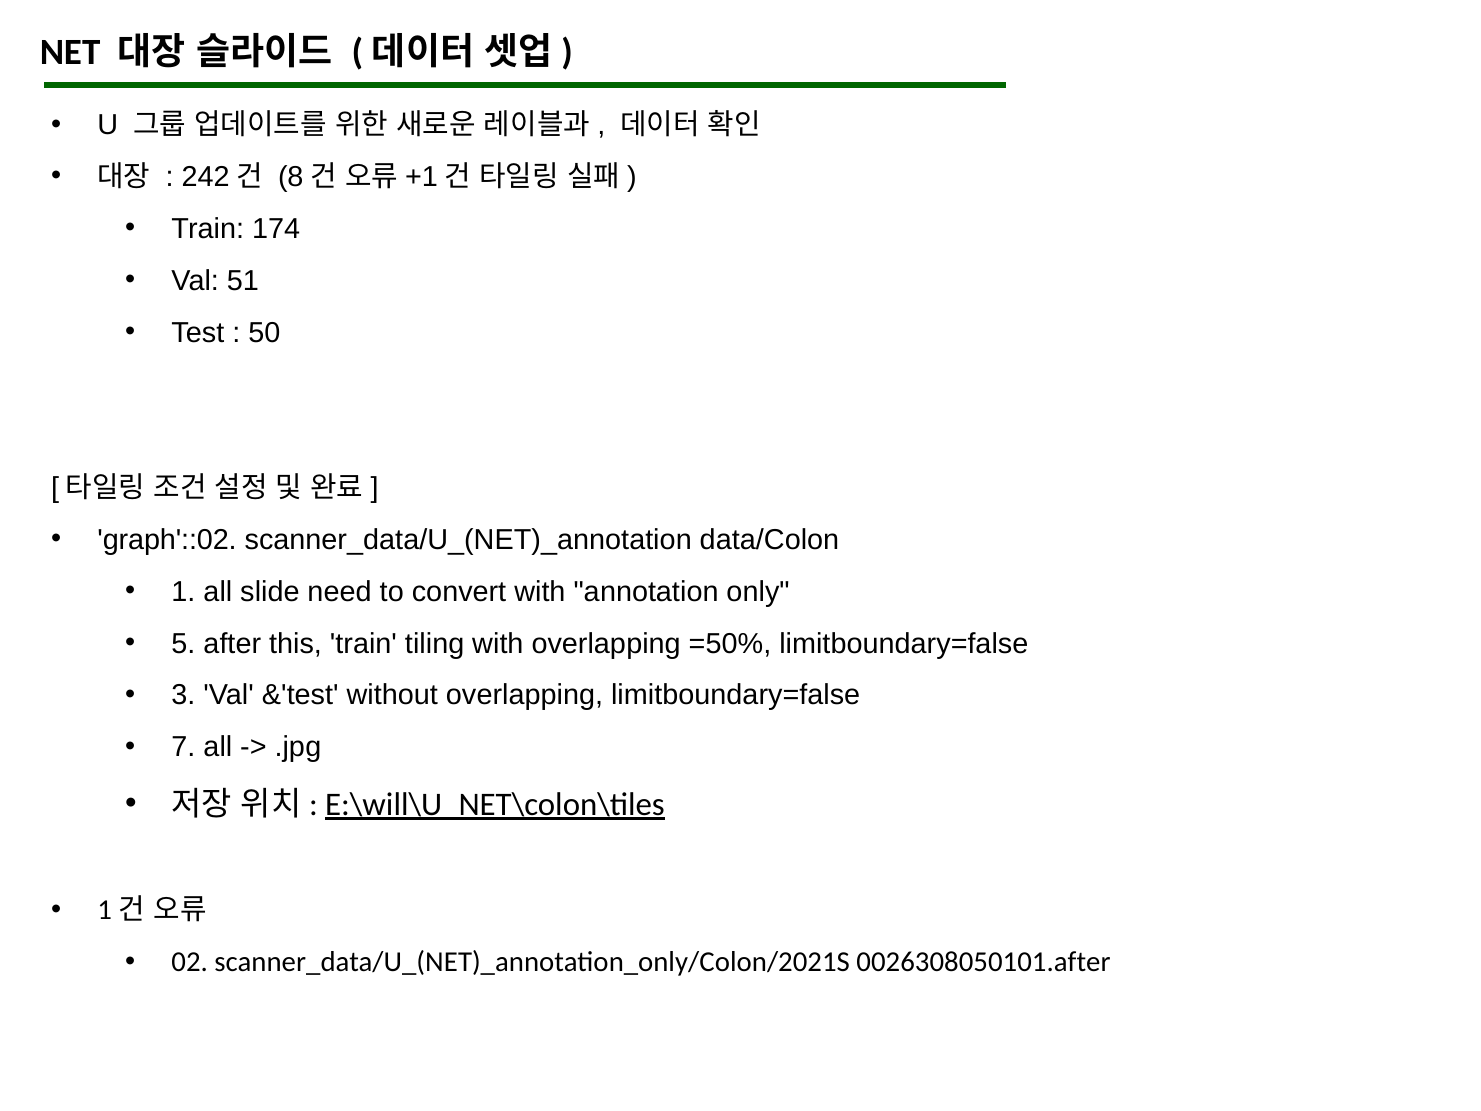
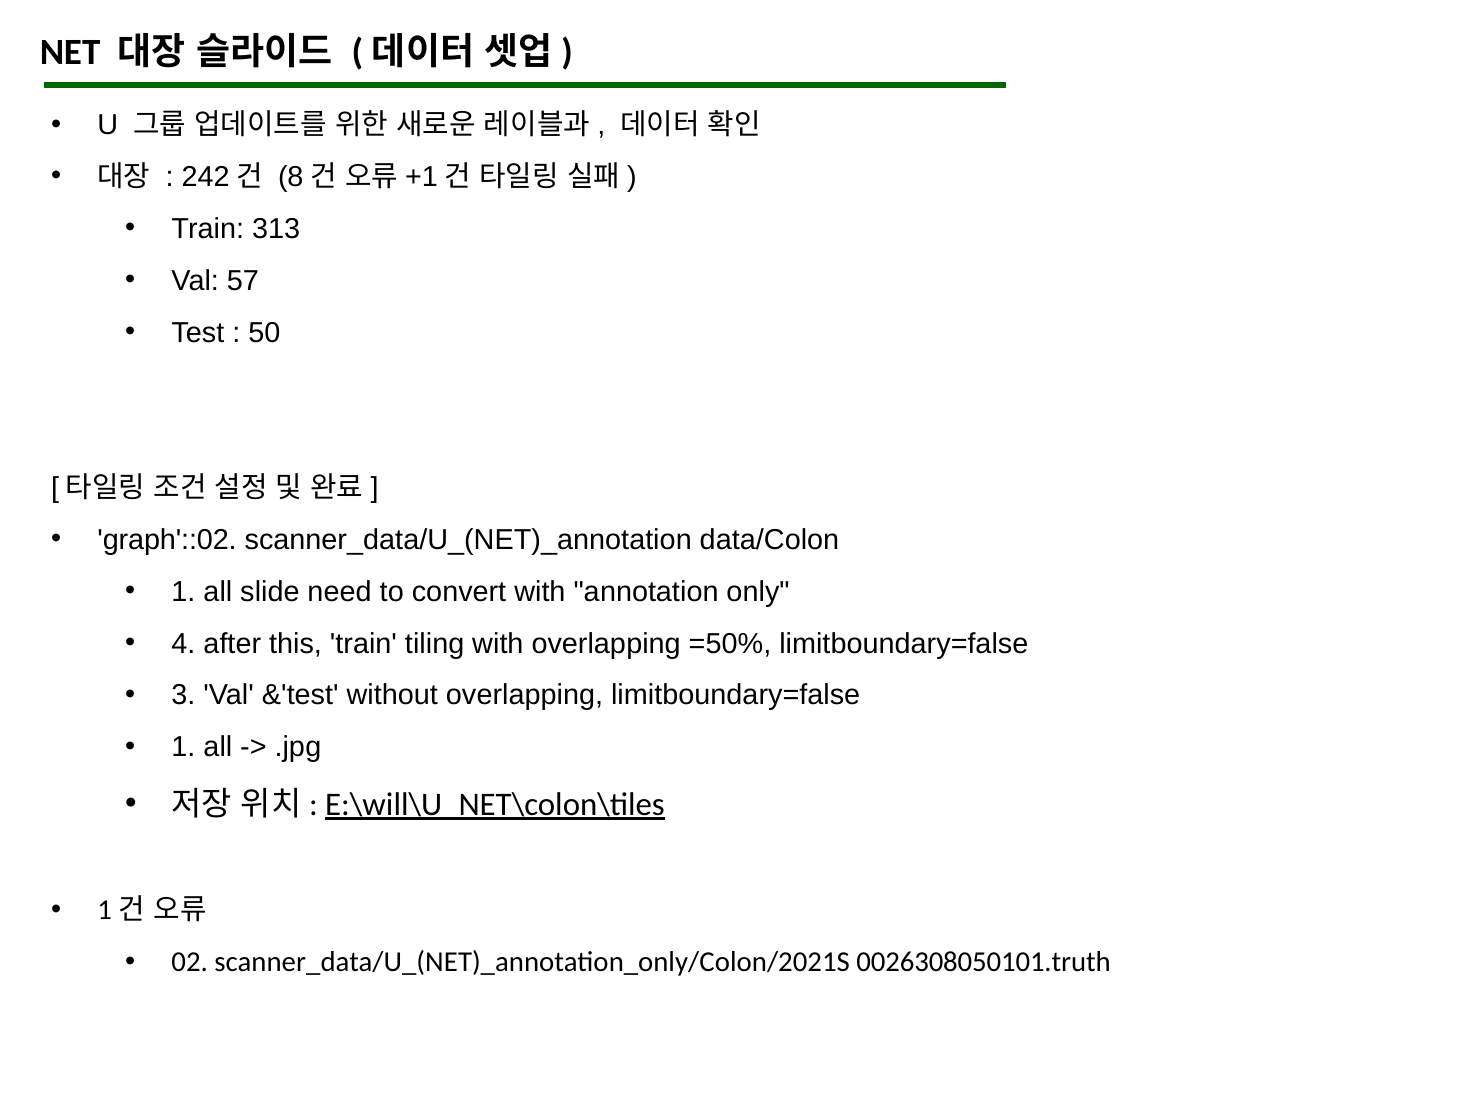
174: 174 -> 313 (276, 229)
51: 51 -> 57 (243, 281)
5: 5 -> 4 (183, 643)
7: 7 -> 1 (183, 747)
0026308050101.after: 0026308050101.after -> 0026308050101.truth (984, 962)
